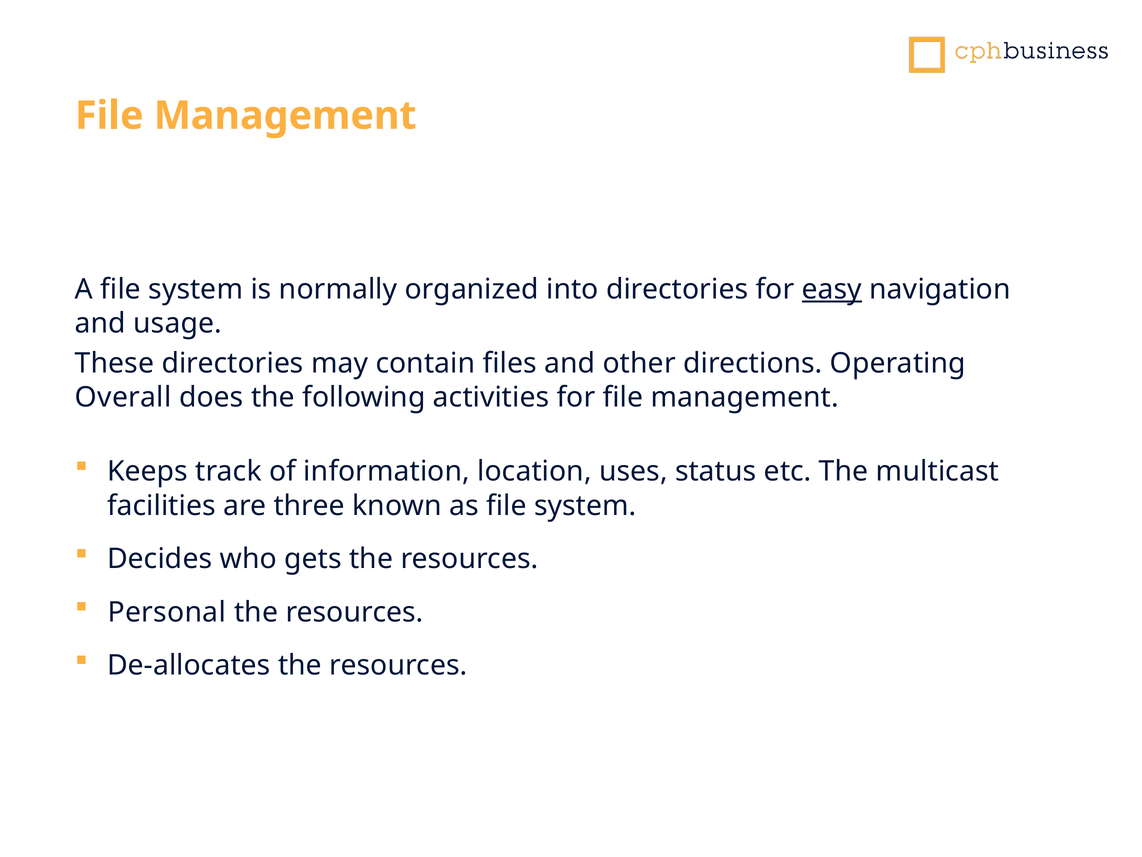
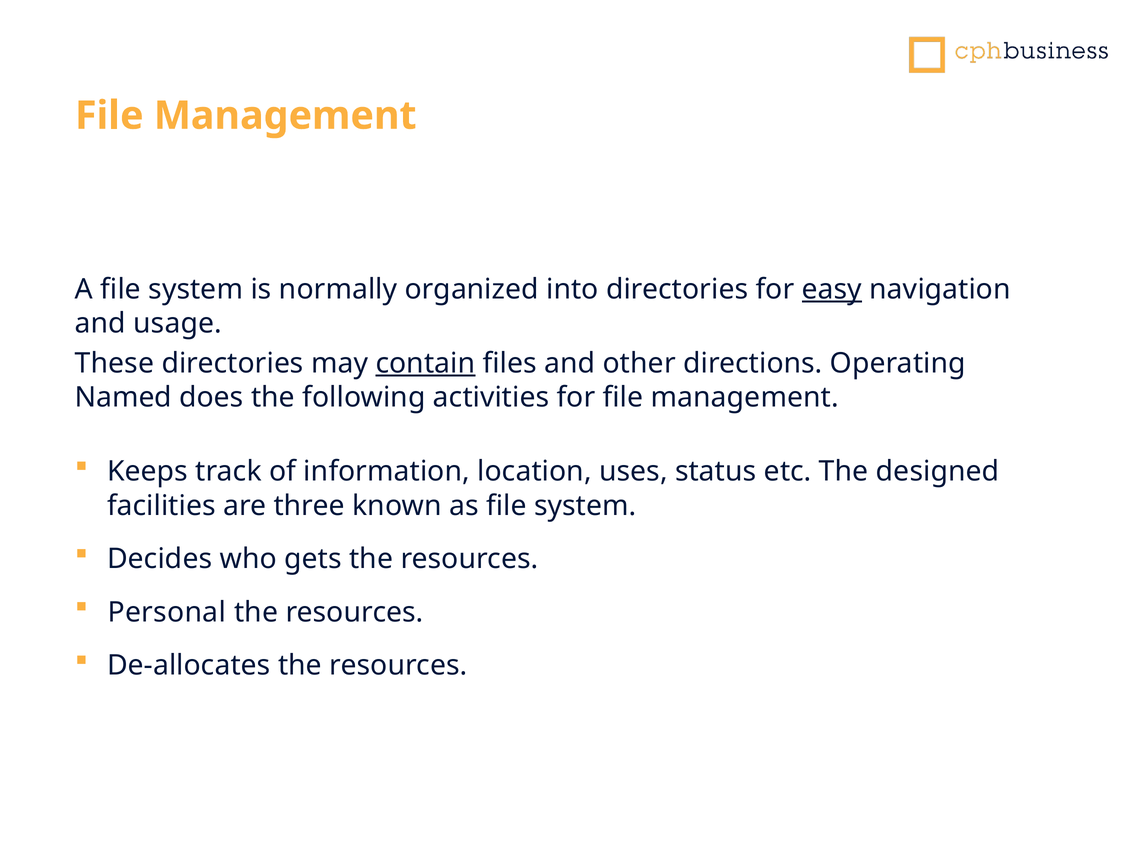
contain underline: none -> present (425, 363)
Overall: Overall -> Named (123, 397)
multicast: multicast -> designed (938, 471)
